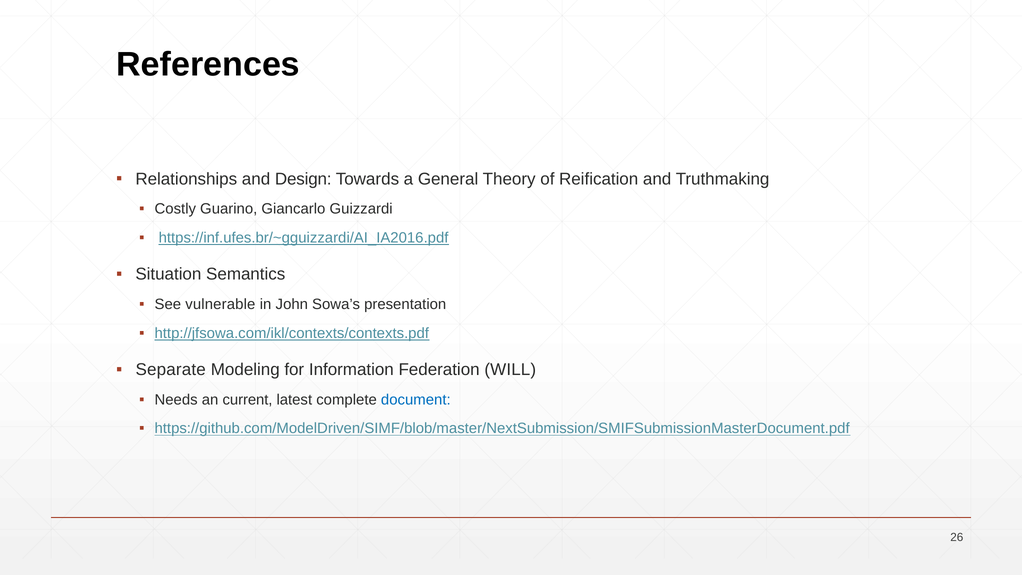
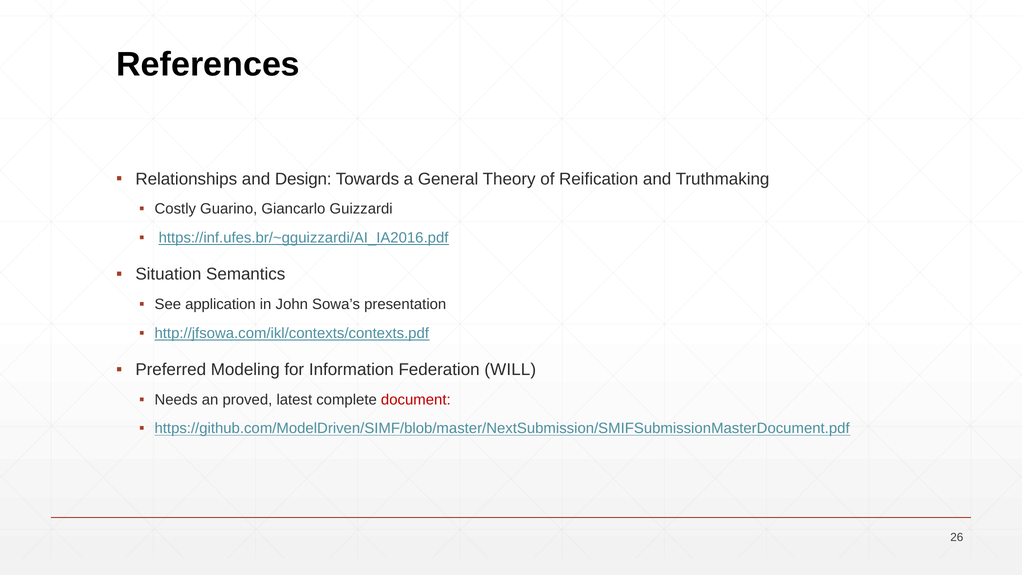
vulnerable: vulnerable -> application (220, 304)
Separate: Separate -> Preferred (171, 370)
current: current -> proved (247, 400)
document colour: blue -> red (416, 400)
